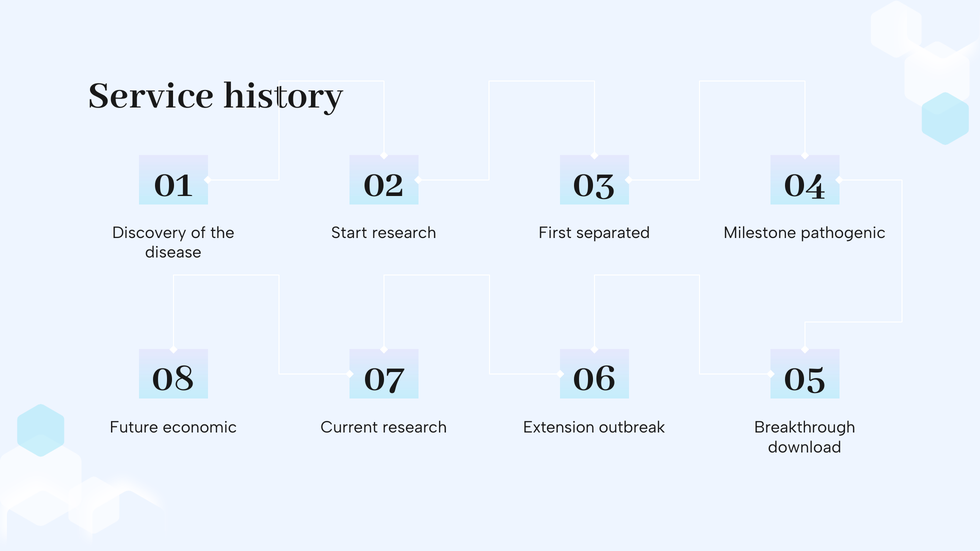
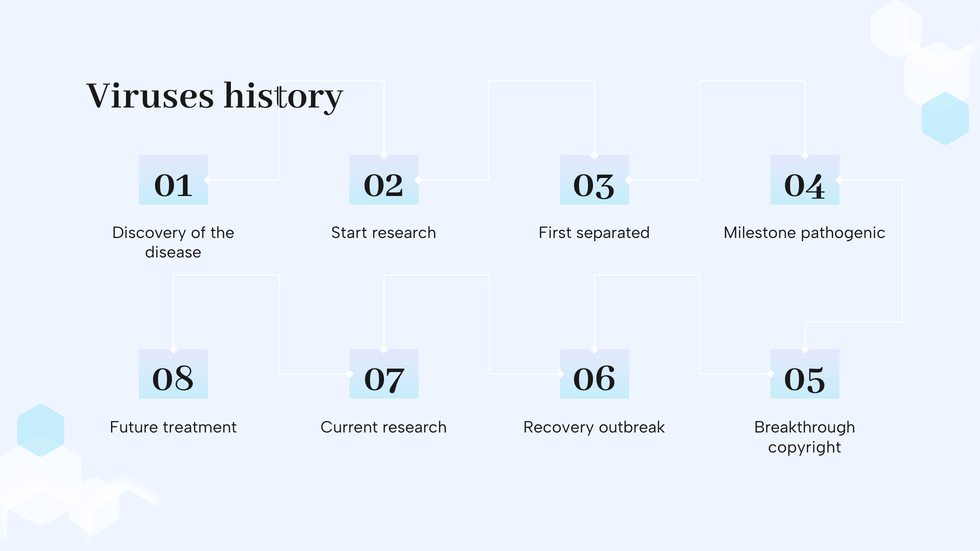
Service: Service -> Viruses (151, 94)
economic: economic -> treatment (200, 428)
Extension: Extension -> Recovery (559, 428)
download: download -> copyright (805, 447)
